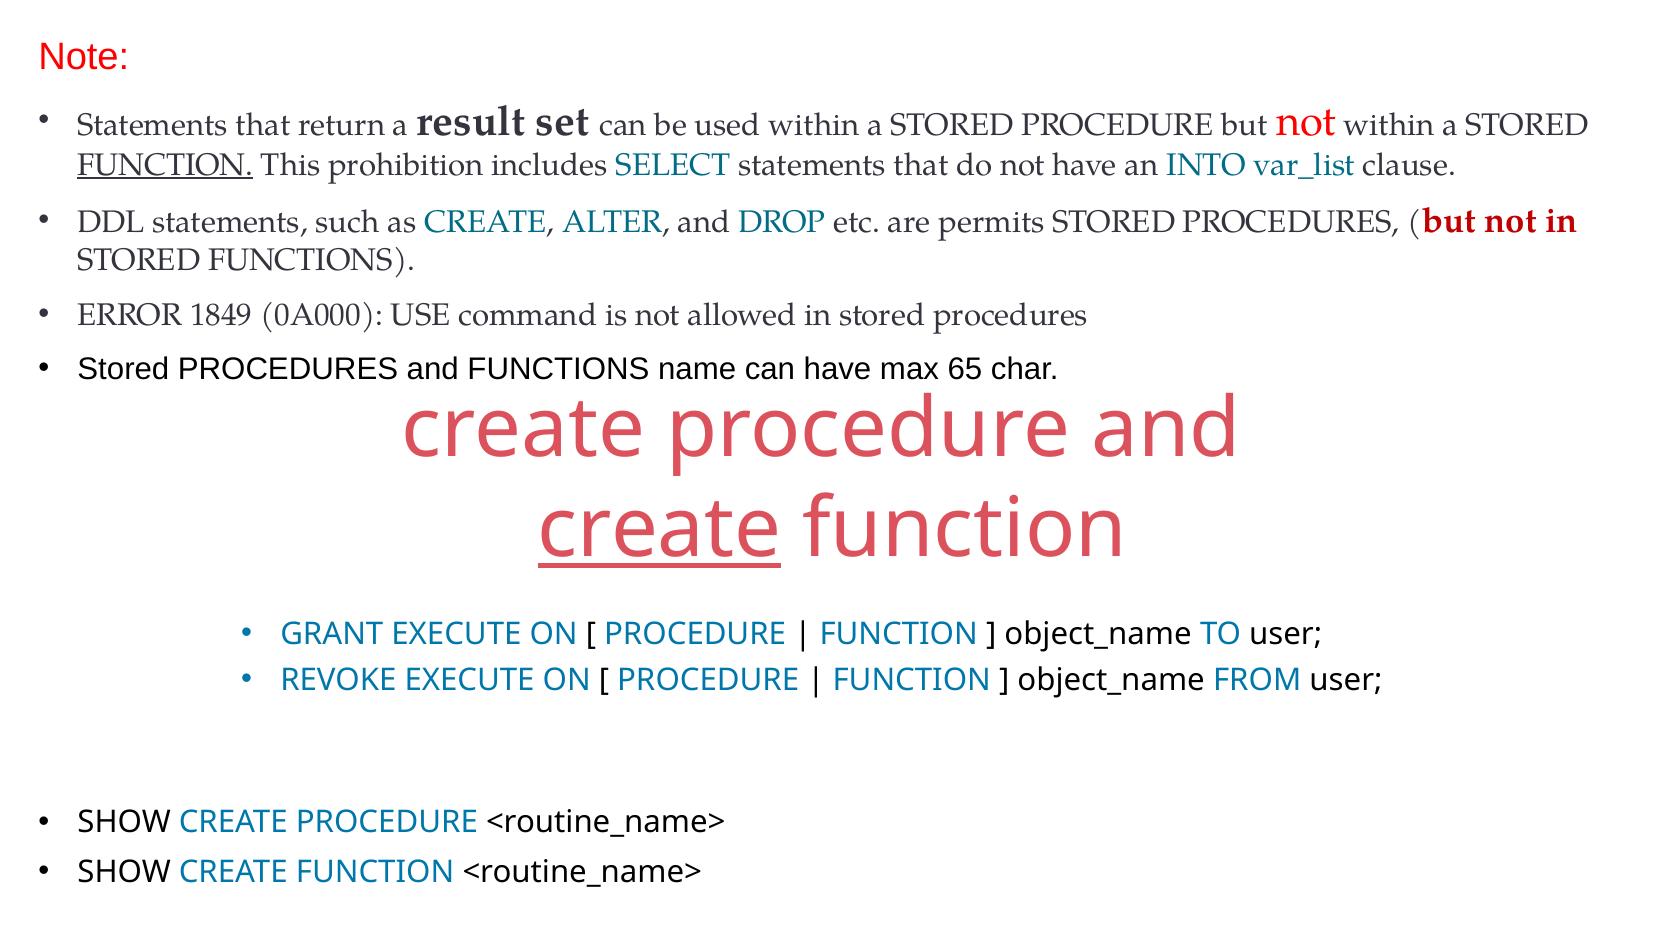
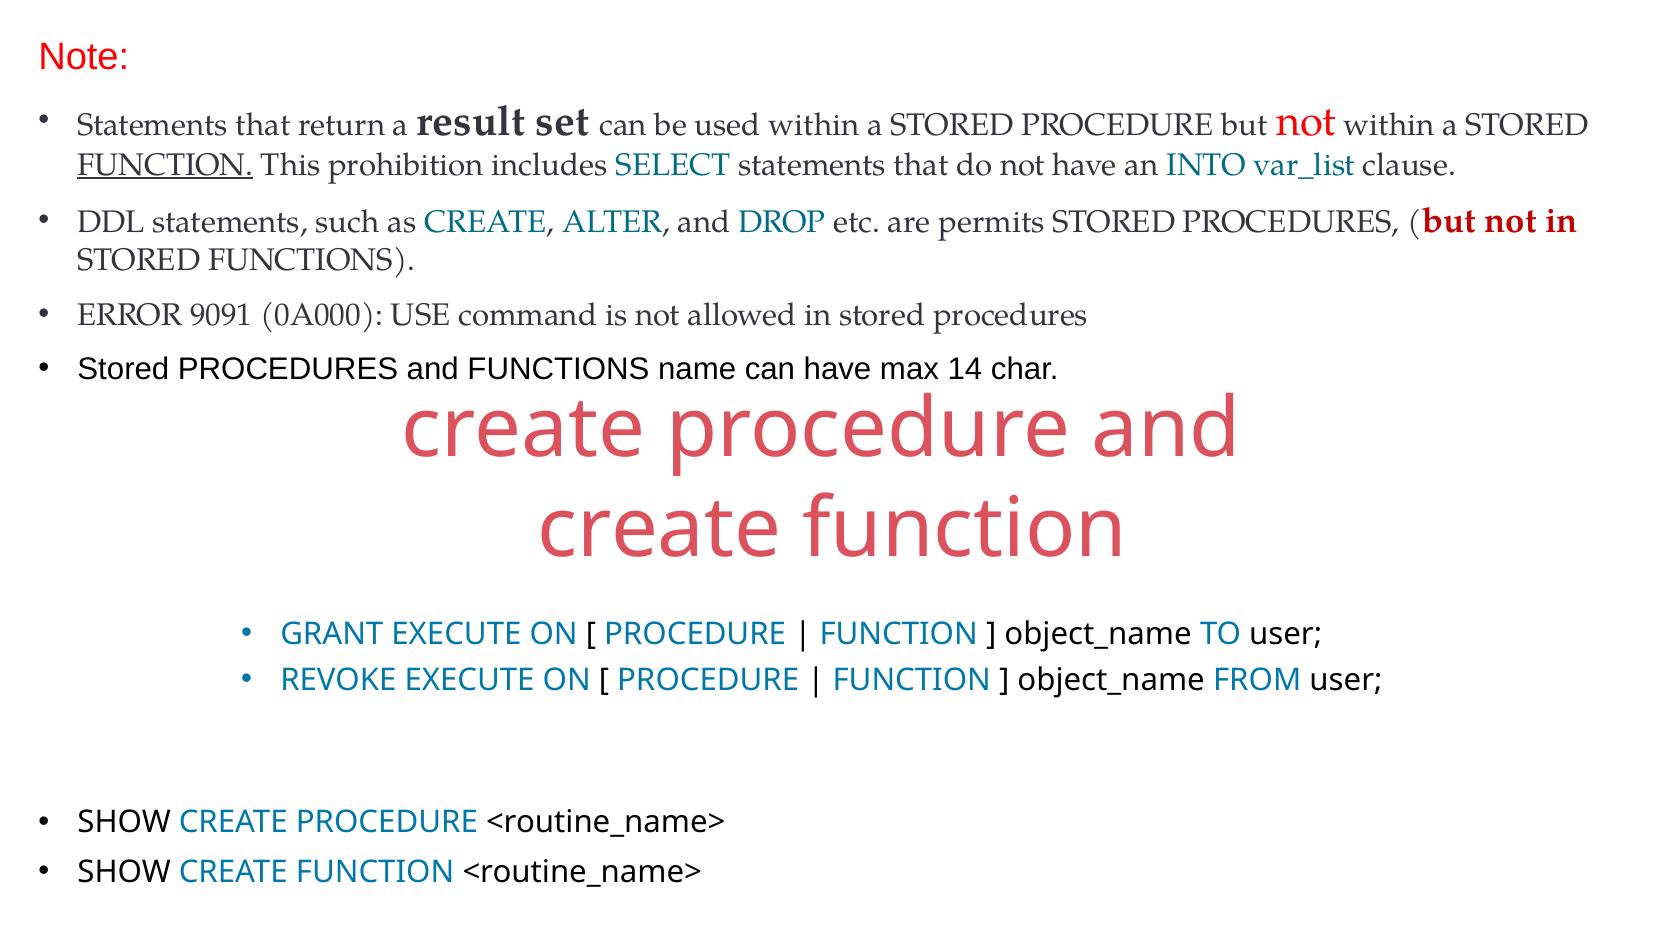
1849: 1849 -> 9091 (221, 315)
65: 65 -> 14 (965, 369)
create underline: present -> none (659, 530)
